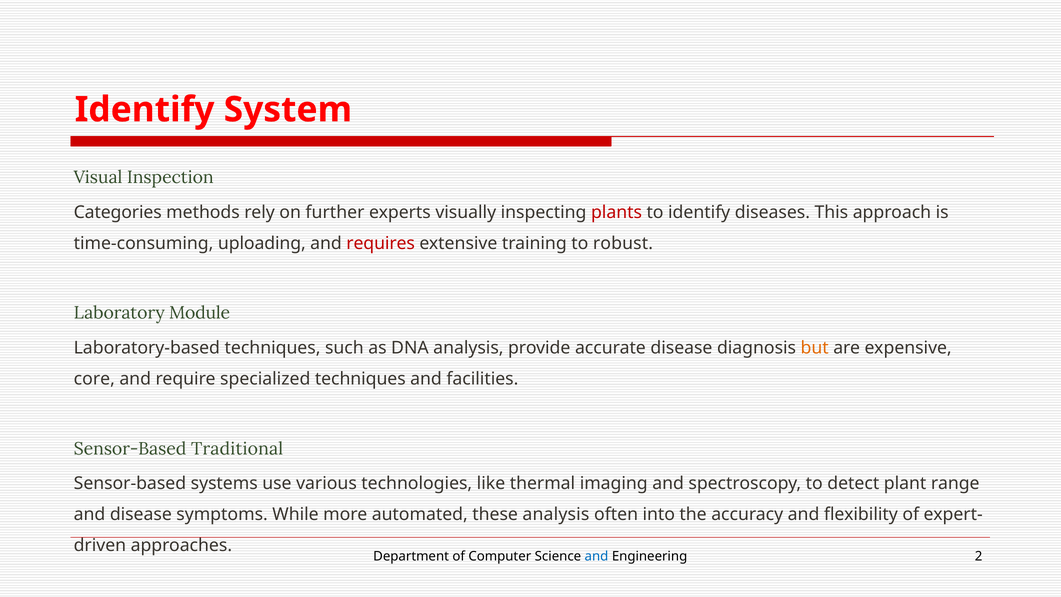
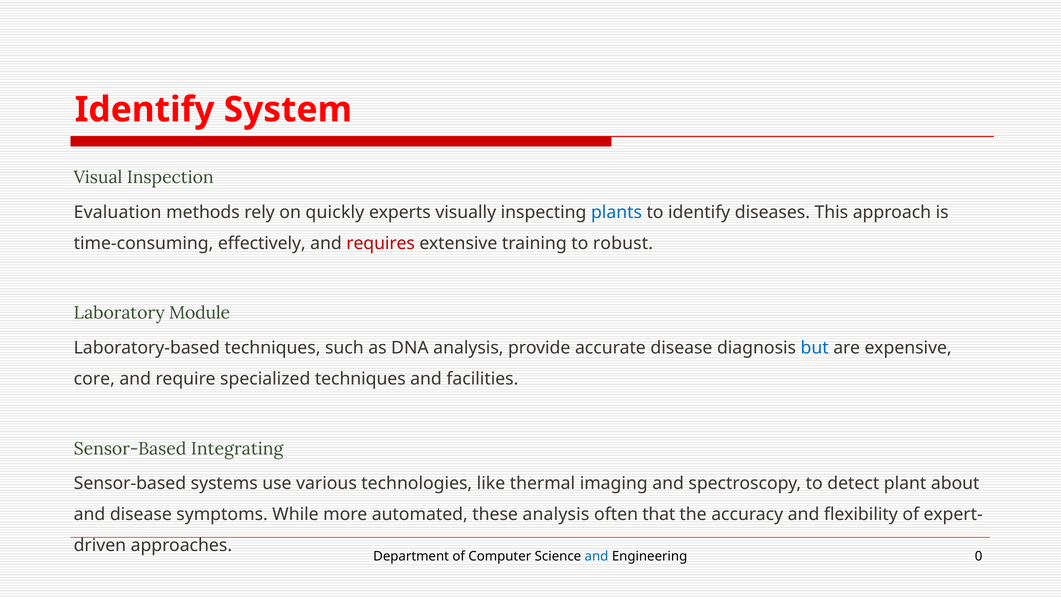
Categories: Categories -> Evaluation (118, 212)
further: further -> quickly (335, 212)
plants colour: red -> blue (617, 212)
uploading: uploading -> effectively (262, 243)
but colour: orange -> blue (815, 348)
Traditional: Traditional -> Integrating (237, 449)
range: range -> about (955, 483)
into: into -> that (659, 514)
2: 2 -> 0 (979, 556)
